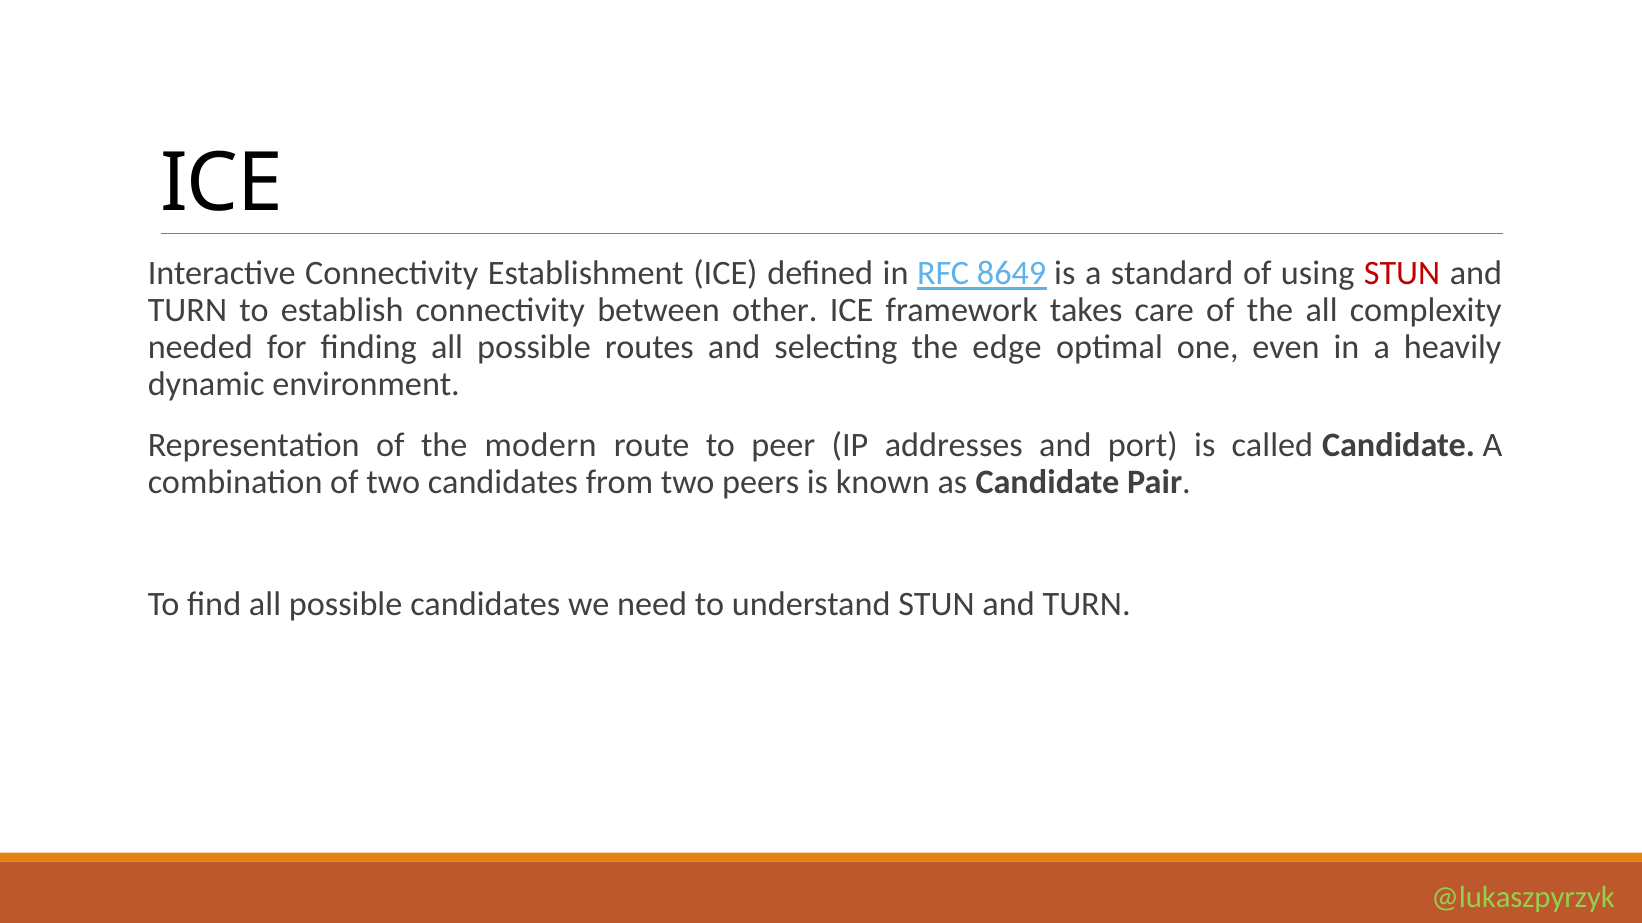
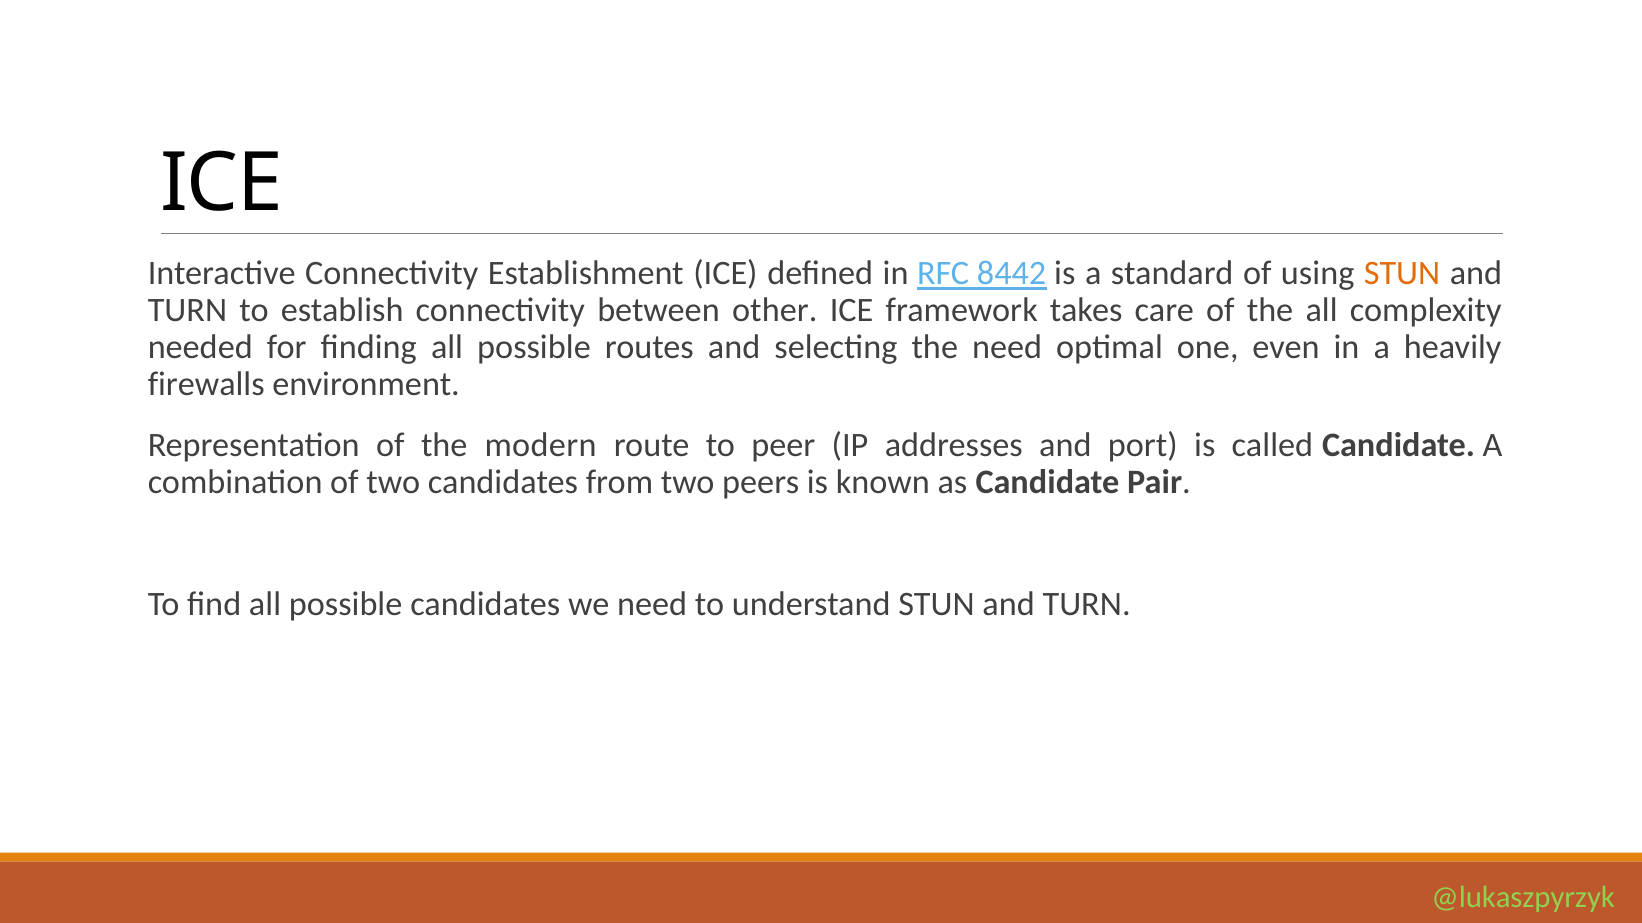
8649: 8649 -> 8442 (1012, 274)
STUN colour: red -> orange (1402, 274)
the edge: edge -> need (1007, 348)
dynamic: dynamic -> firewalls (206, 385)
